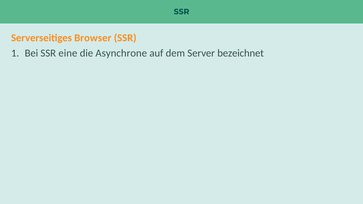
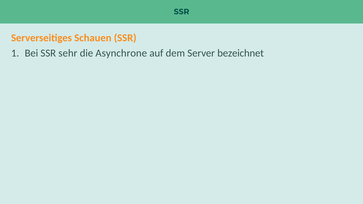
Browser: Browser -> Schauen (93, 38)
eine: eine -> sehr (68, 53)
